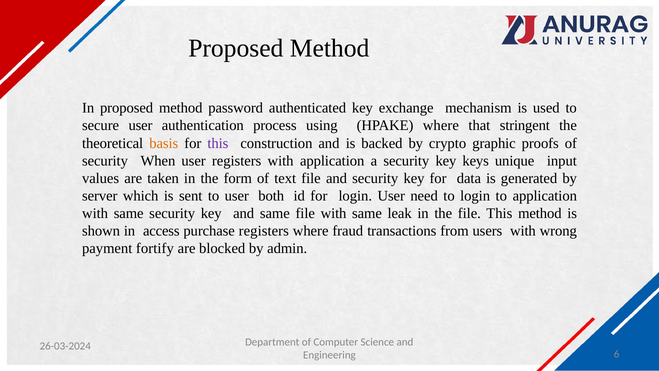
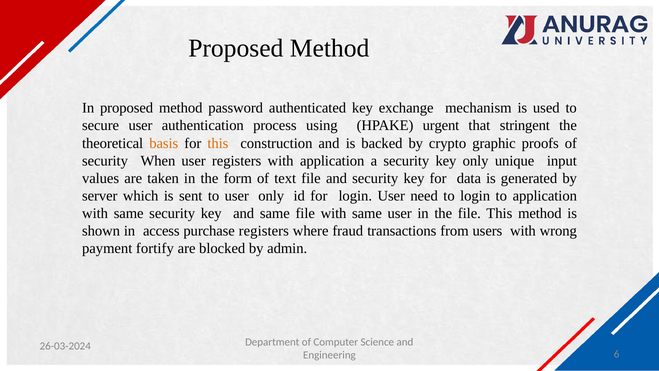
HPAKE where: where -> urgent (441, 125)
this colour: purple -> orange (218, 143)
key keys: keys -> only (476, 161)
user both: both -> only (271, 196)
same leak: leak -> user (400, 213)
